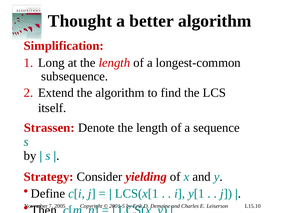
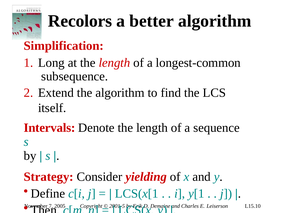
Thought: Thought -> Recolors (80, 21)
Strassen: Strassen -> Intervals (49, 128)
